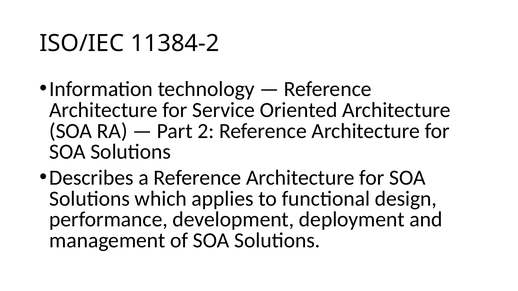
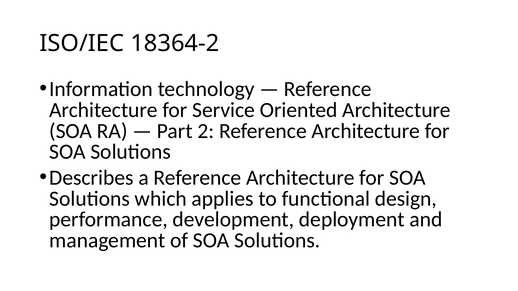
11384-2: 11384-2 -> 18364-2 (175, 44)
